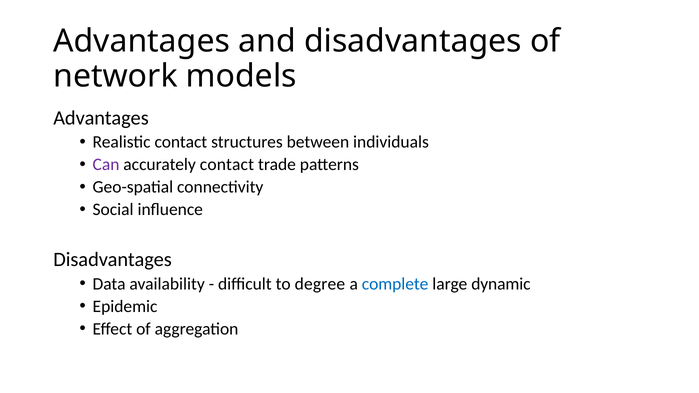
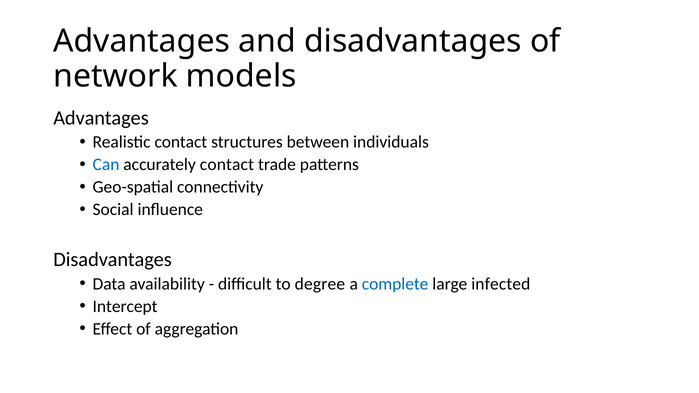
Can colour: purple -> blue (106, 165)
dynamic: dynamic -> infected (501, 284)
Epidemic: Epidemic -> Intercept (125, 306)
